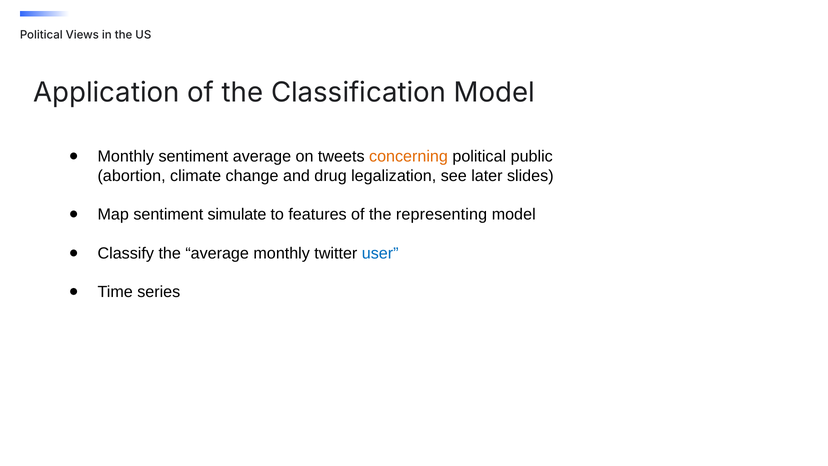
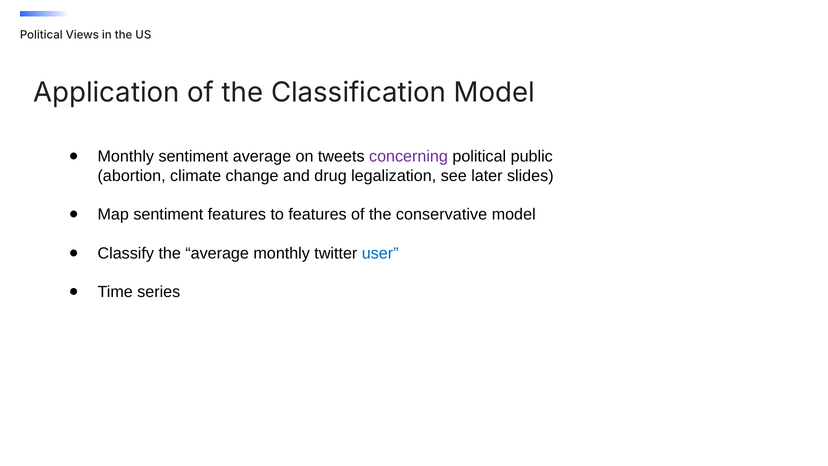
concerning colour: orange -> purple (408, 156)
sentiment simulate: simulate -> features (237, 214)
representing: representing -> conservative (442, 214)
